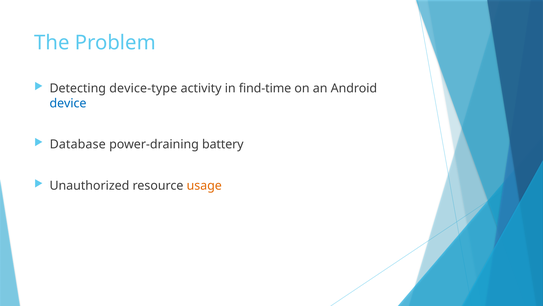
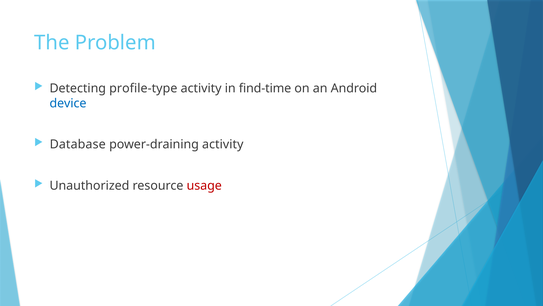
device-type: device-type -> profile-type (143, 88)
power-draining battery: battery -> activity (223, 144)
usage colour: orange -> red (204, 185)
